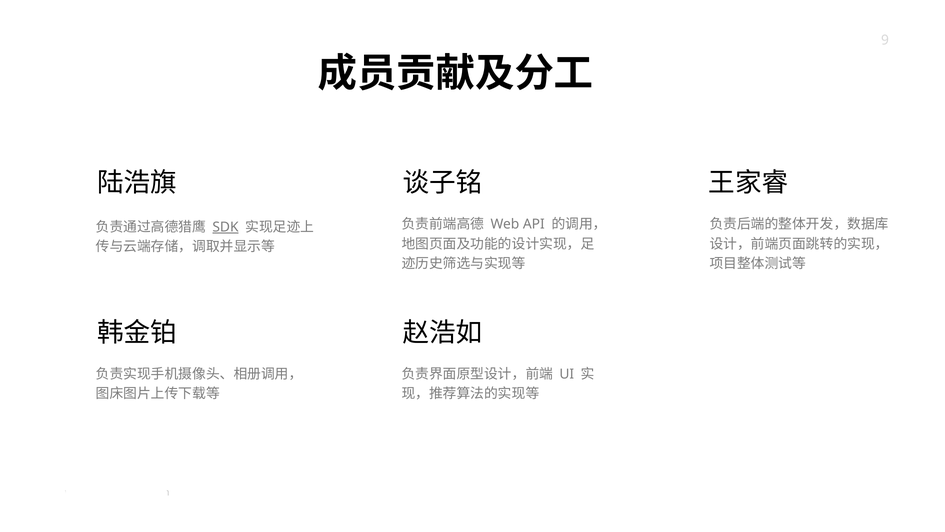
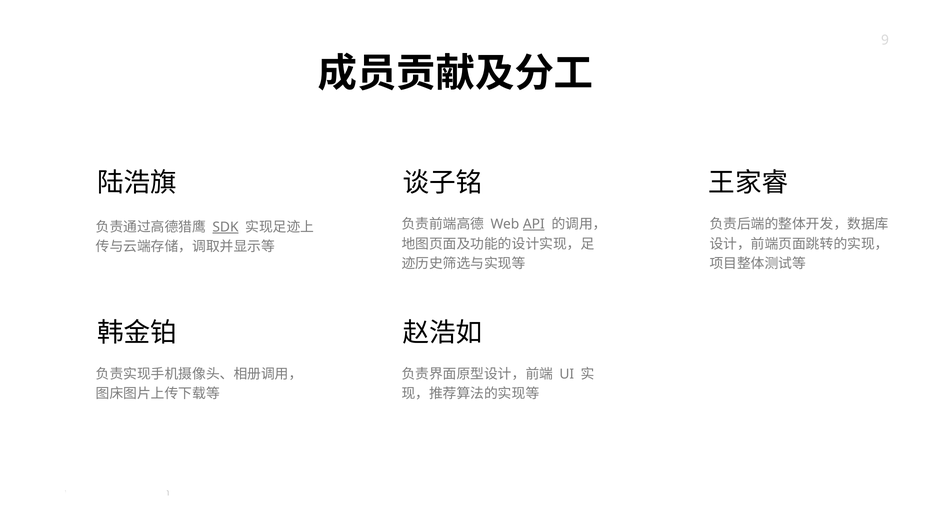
API underline: none -> present (534, 224)
